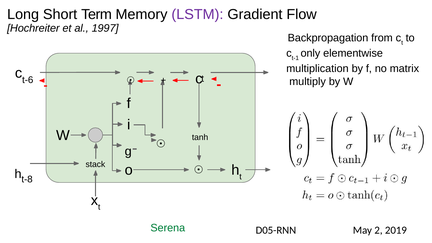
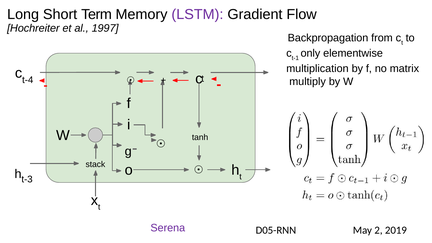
t-6: t-6 -> t-4 (28, 80)
t-8: t-8 -> t-3 (27, 179)
Serena colour: green -> purple (168, 228)
